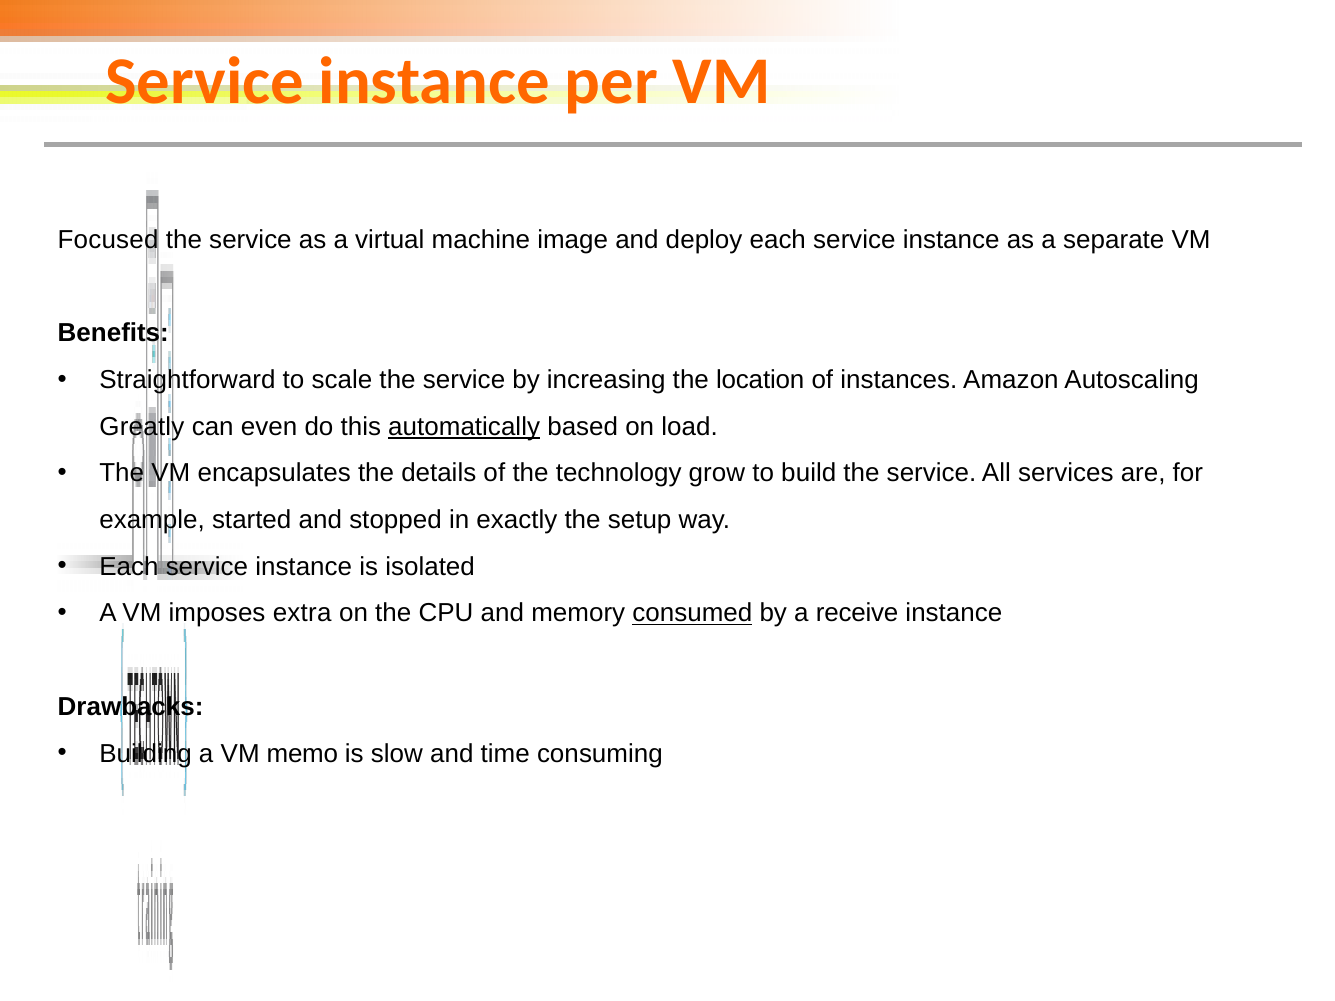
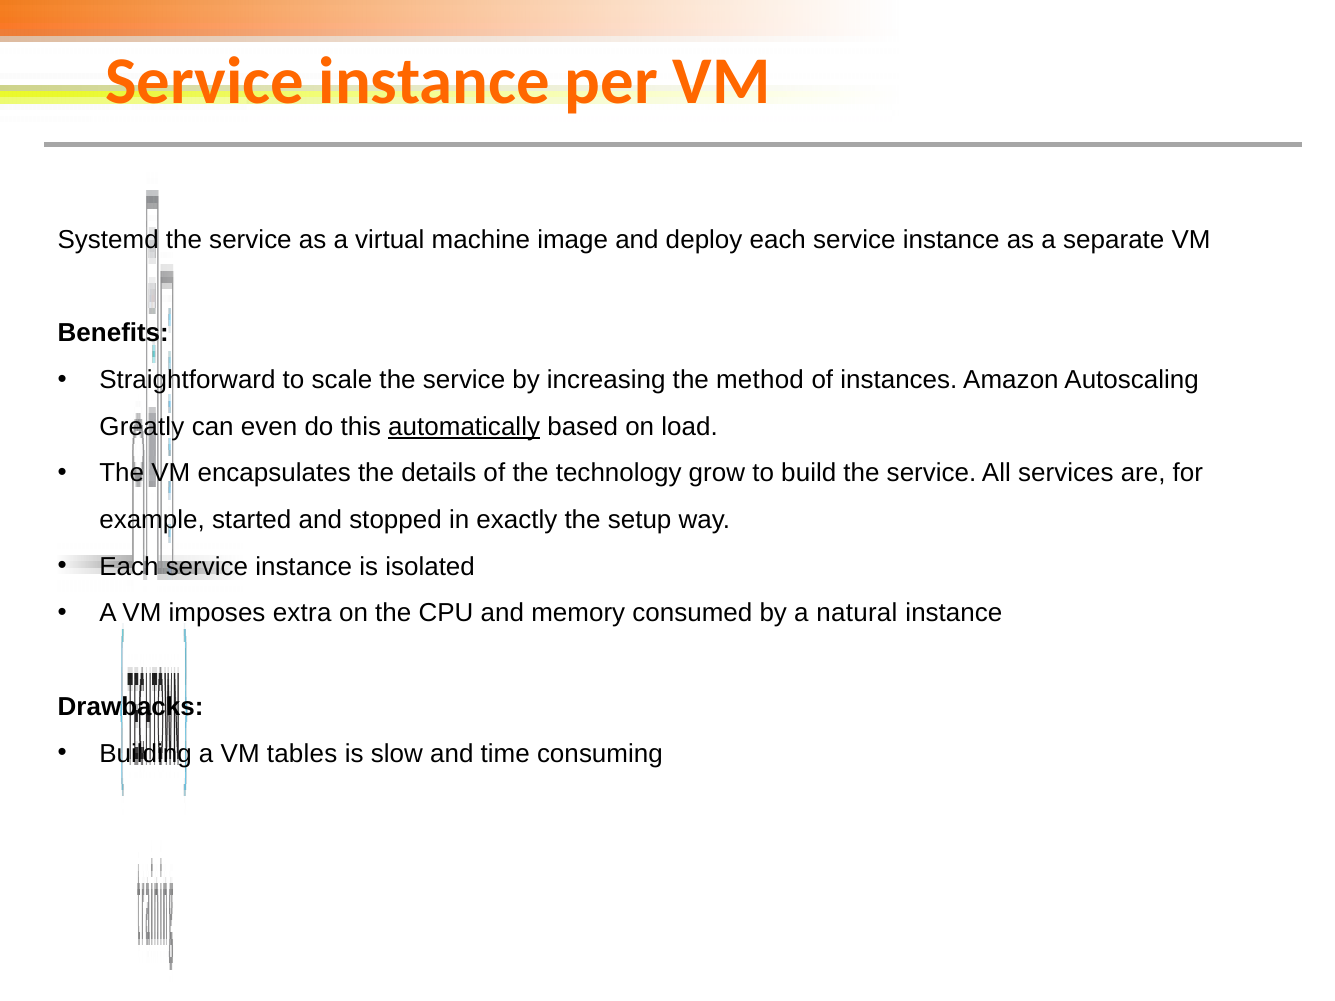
Focused: Focused -> Systemd (108, 240)
location: location -> method (760, 380)
consumed underline: present -> none (692, 614)
receive: receive -> natural (857, 614)
memo: memo -> tables (302, 754)
